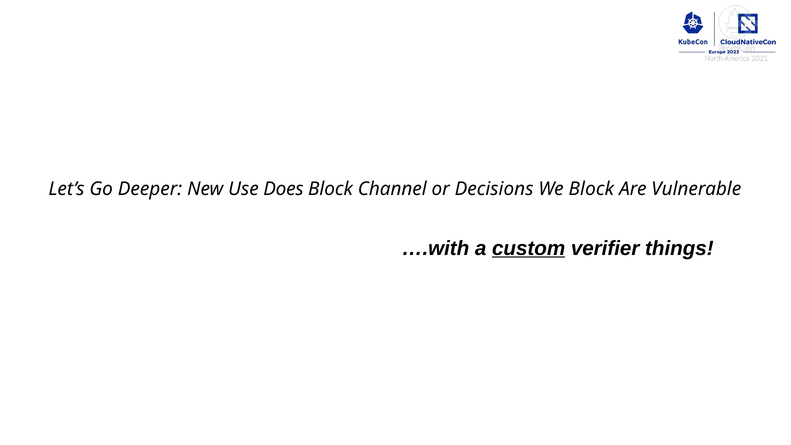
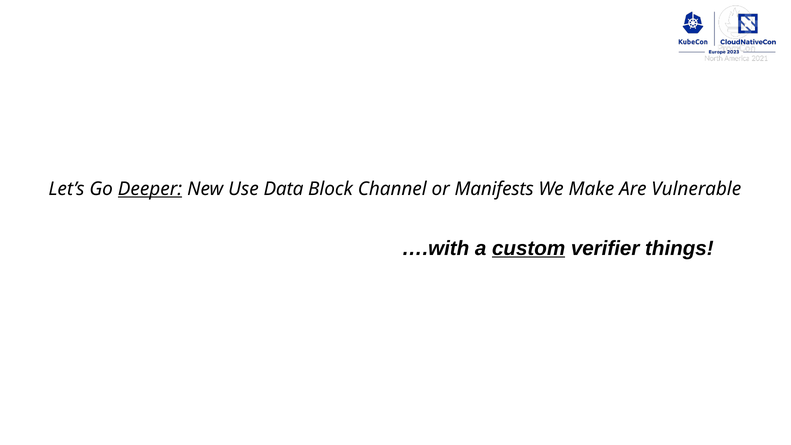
Deeper underline: none -> present (150, 189)
Does: Does -> Data (283, 189)
Decisions: Decisions -> Manifests (494, 189)
We Block: Block -> Make (591, 189)
